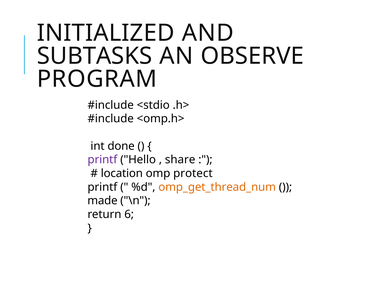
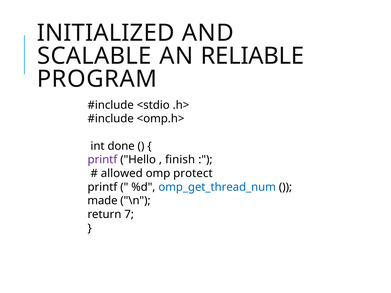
SUBTASKS: SUBTASKS -> SCALABLE (94, 56)
OBSERVE: OBSERVE -> RELIABLE (252, 56)
share: share -> finish (180, 160)
location: location -> allowed (122, 174)
omp_get_thread_num colour: orange -> blue (217, 187)
6: 6 -> 7 (129, 215)
